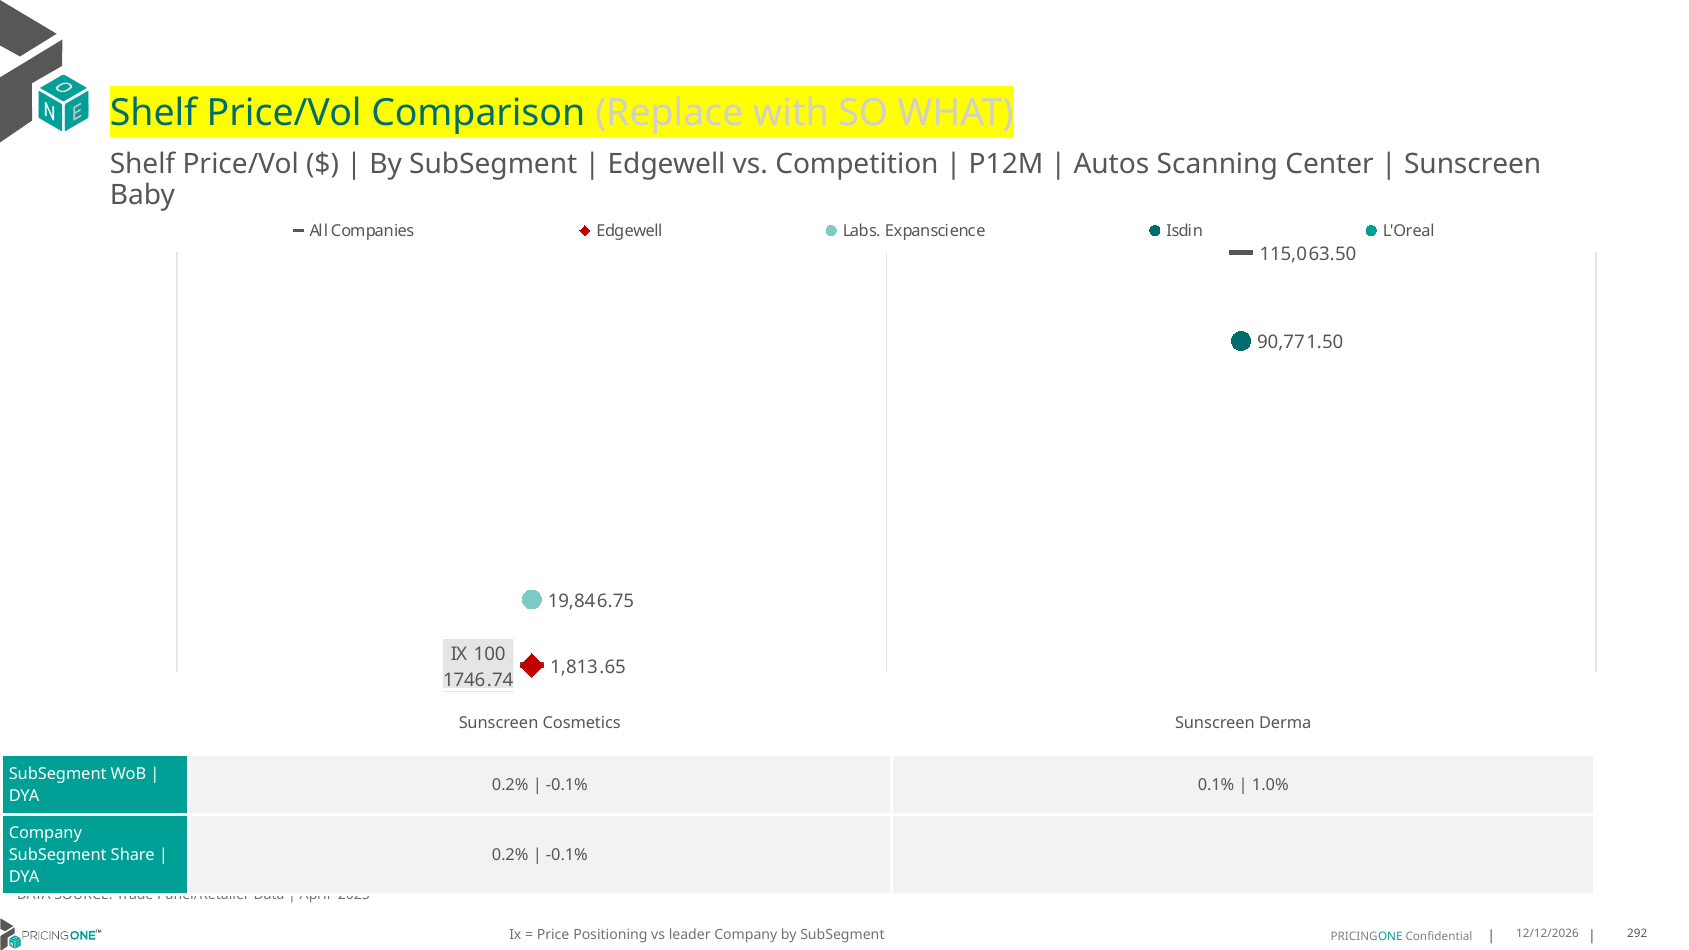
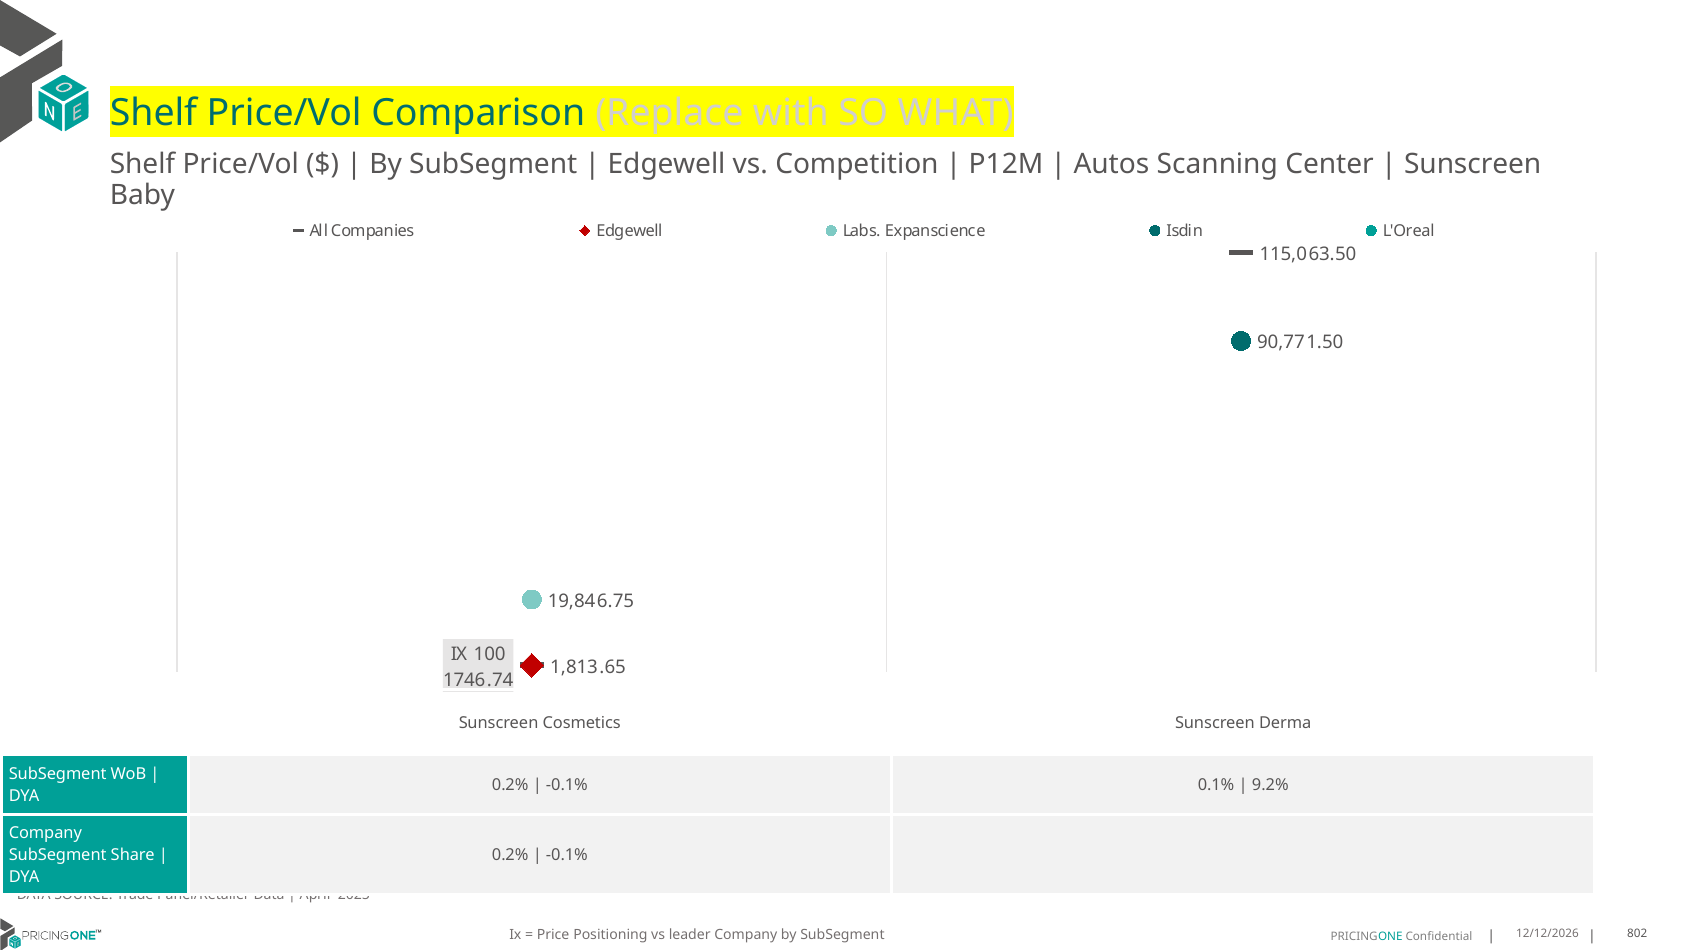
1.0%: 1.0% -> 9.2% (1270, 785)
292: 292 -> 802 (1637, 934)
